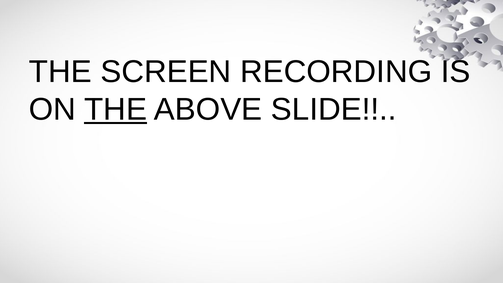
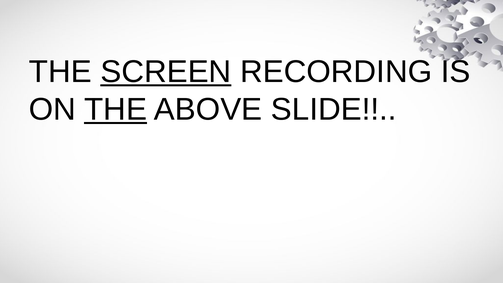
SCREEN underline: none -> present (166, 72)
